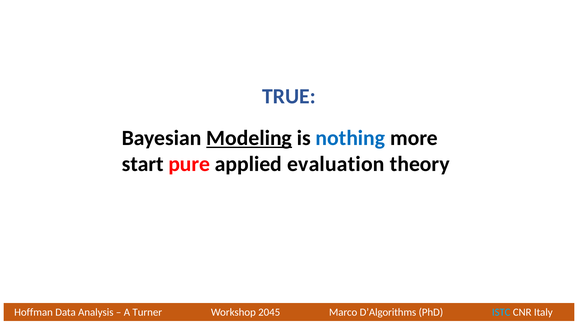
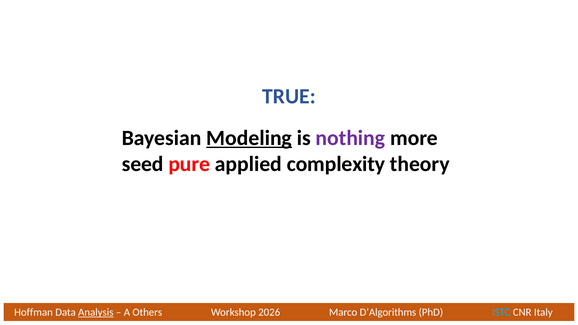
nothing colour: blue -> purple (350, 138)
start: start -> seed (143, 164)
evaluation: evaluation -> complexity (336, 164)
Analysis underline: none -> present (96, 312)
Turner: Turner -> Others (147, 312)
2045: 2045 -> 2026 (269, 312)
